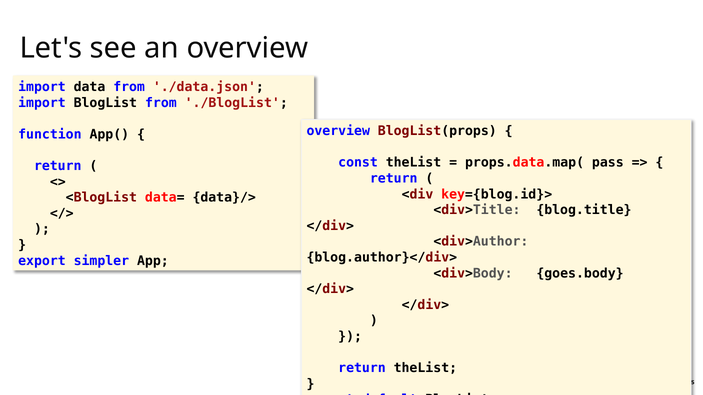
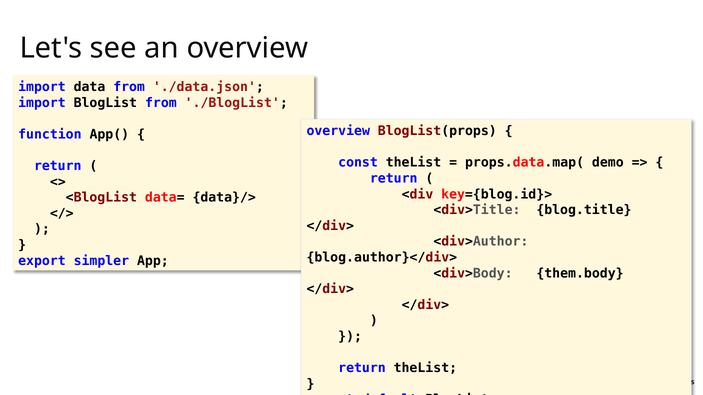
pass: pass -> demo (608, 163)
goes.body: goes.body -> them.body (580, 274)
